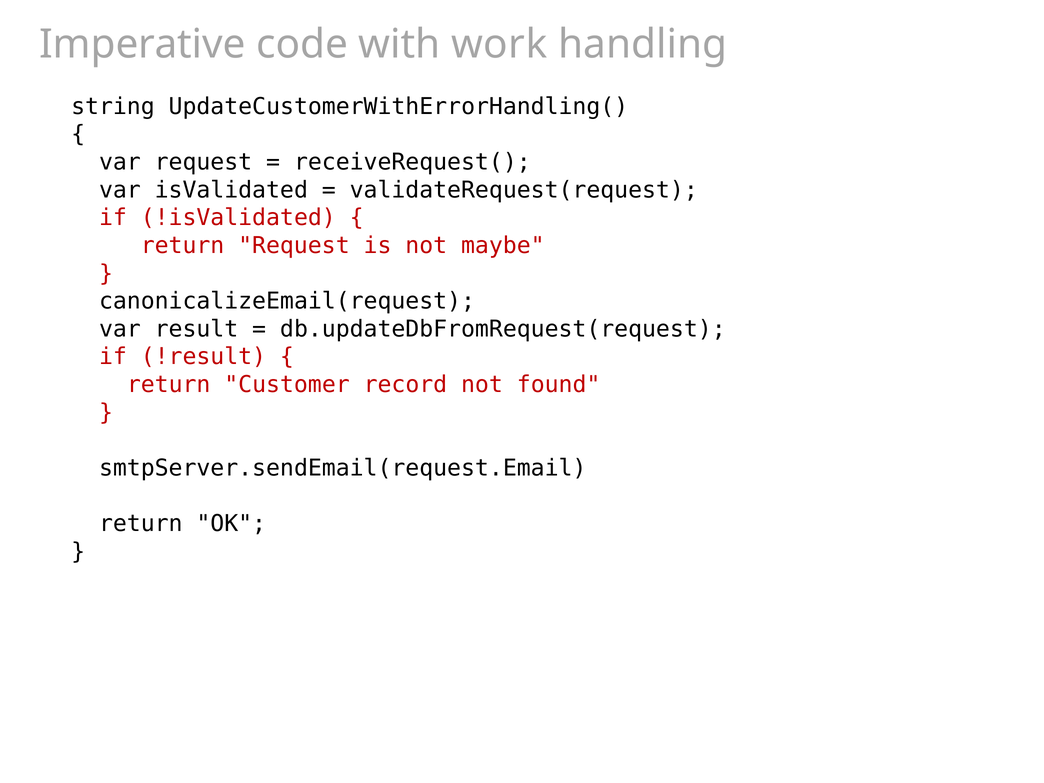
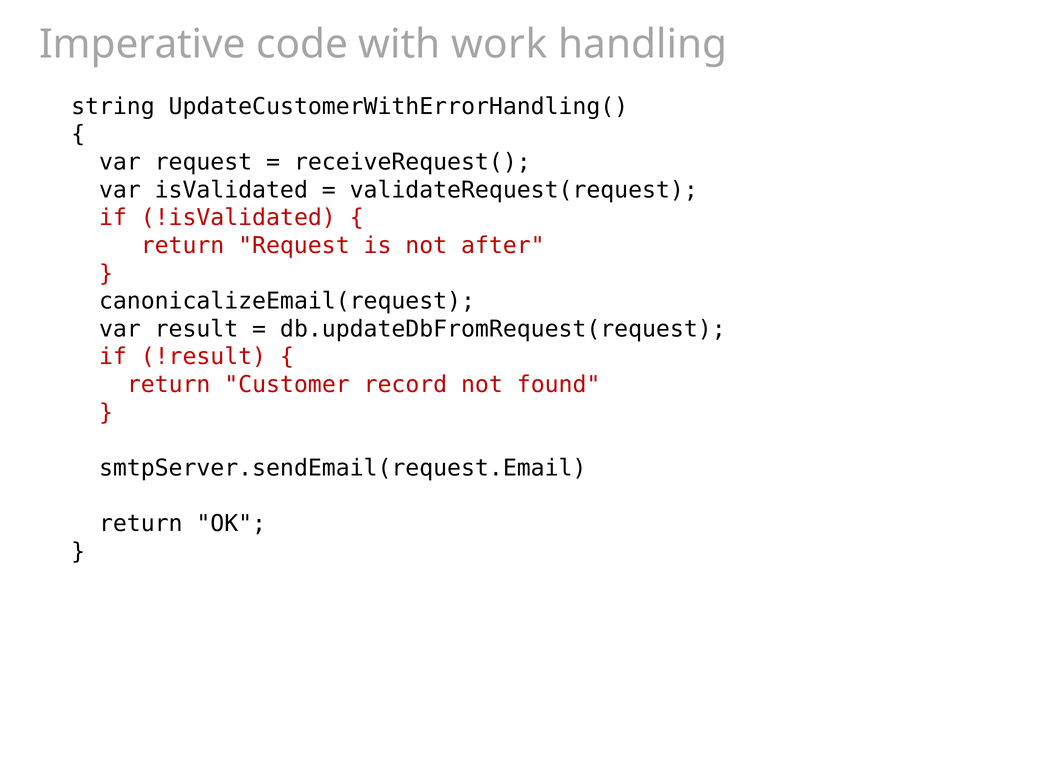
maybe: maybe -> after (503, 246)
